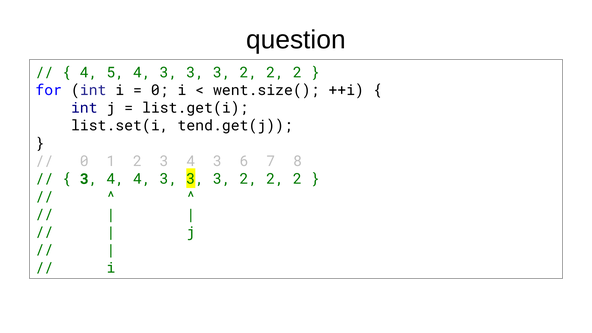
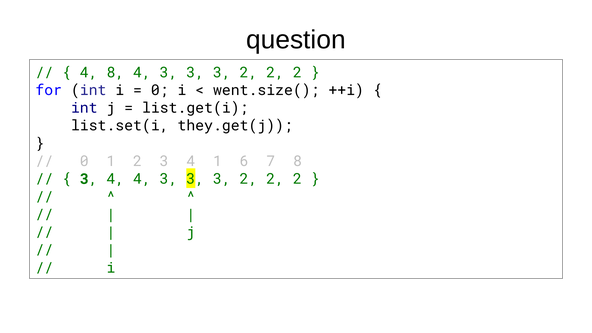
4 5: 5 -> 8 (115, 72)
tend.get(j: tend.get(j -> they.get(j (235, 126)
3: 3 -> 1 (217, 161)
